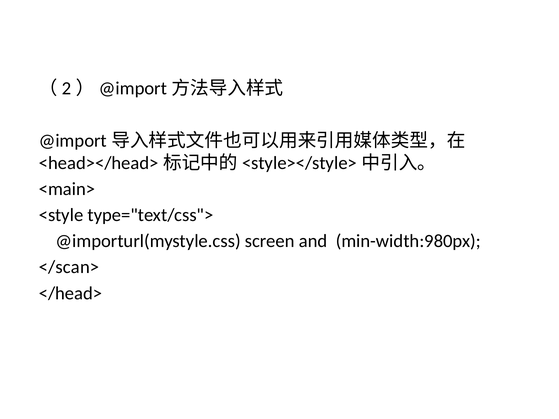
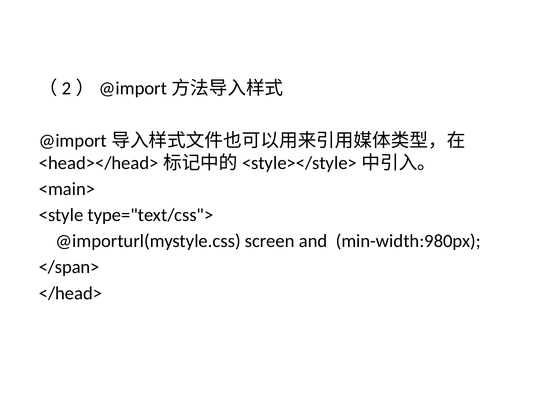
</scan>: </scan> -> </span> (69, 267)
